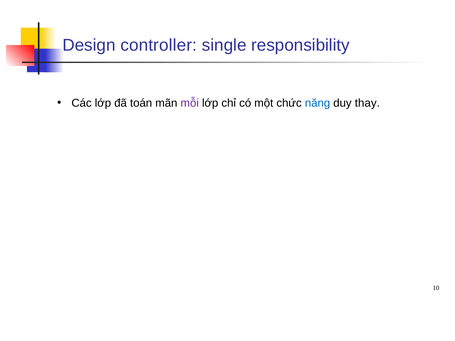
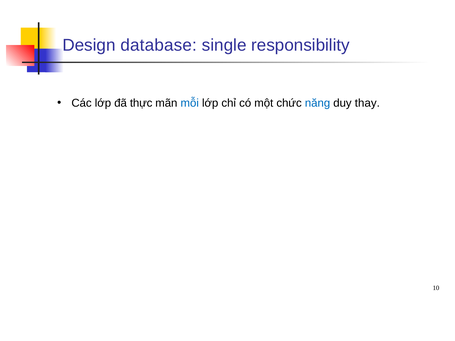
controller: controller -> database (159, 45)
toán: toán -> thực (141, 103)
mỗi colour: purple -> blue (190, 103)
